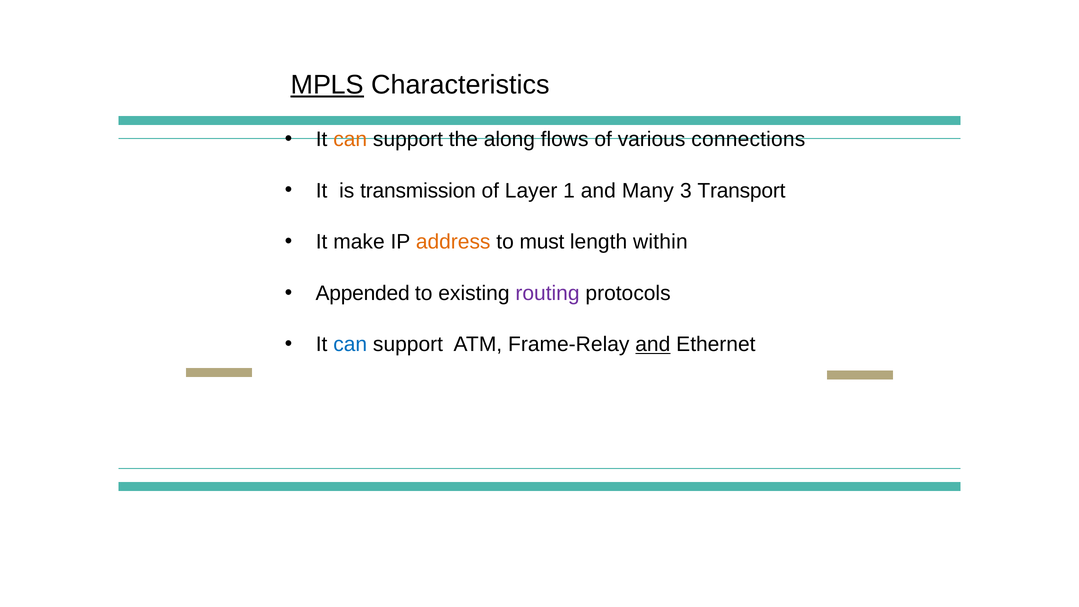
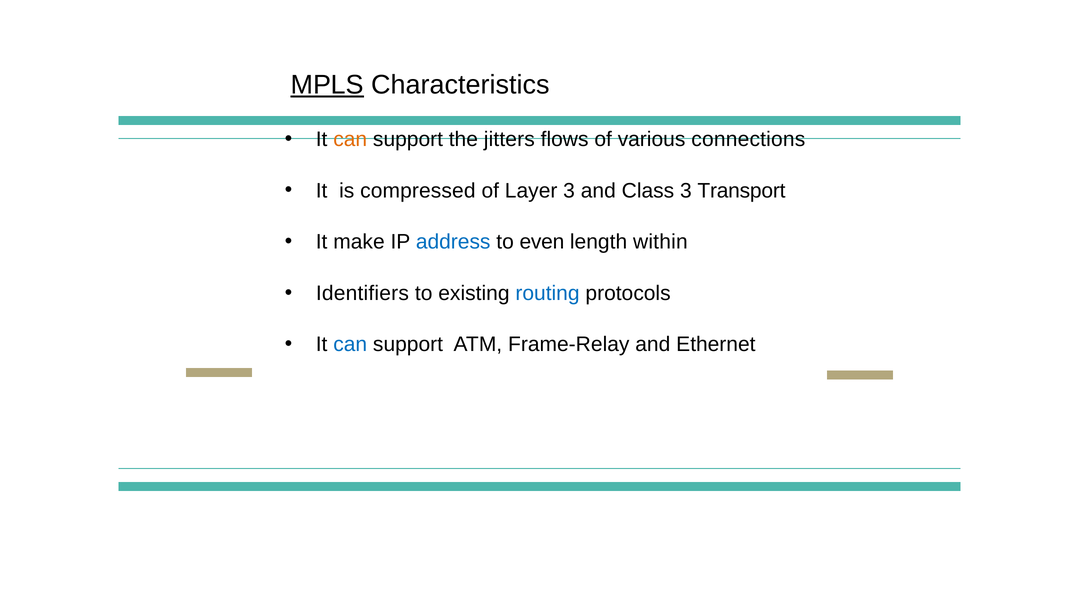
along: along -> jitters (509, 139)
transmission: transmission -> compressed (418, 191)
Layer 1: 1 -> 3 (569, 191)
Many: Many -> Class (648, 191)
address colour: orange -> blue (453, 242)
must: must -> even (542, 242)
Appended: Appended -> Identifiers (362, 293)
routing colour: purple -> blue (547, 293)
and underline: present -> none (653, 344)
